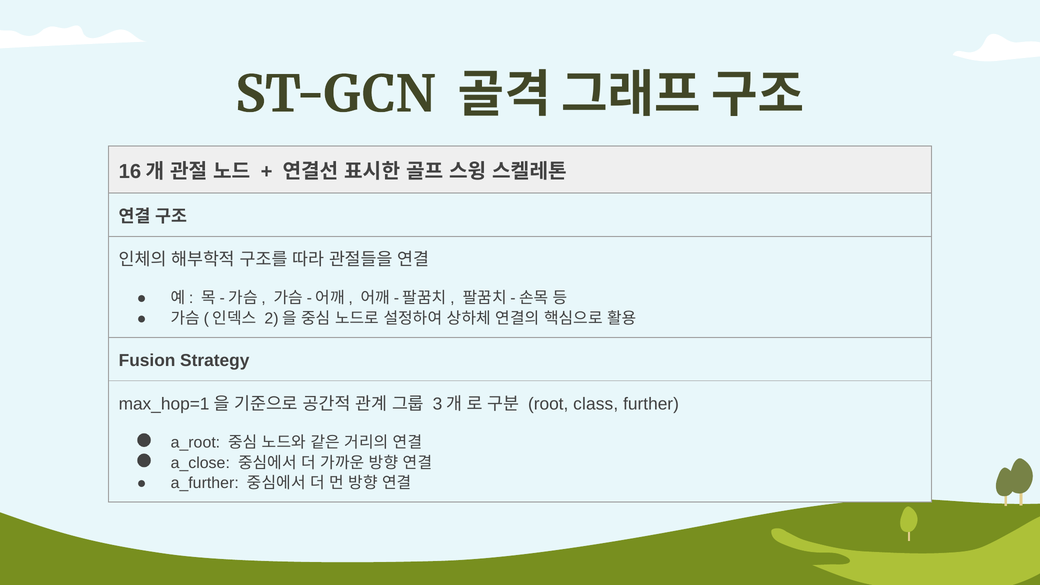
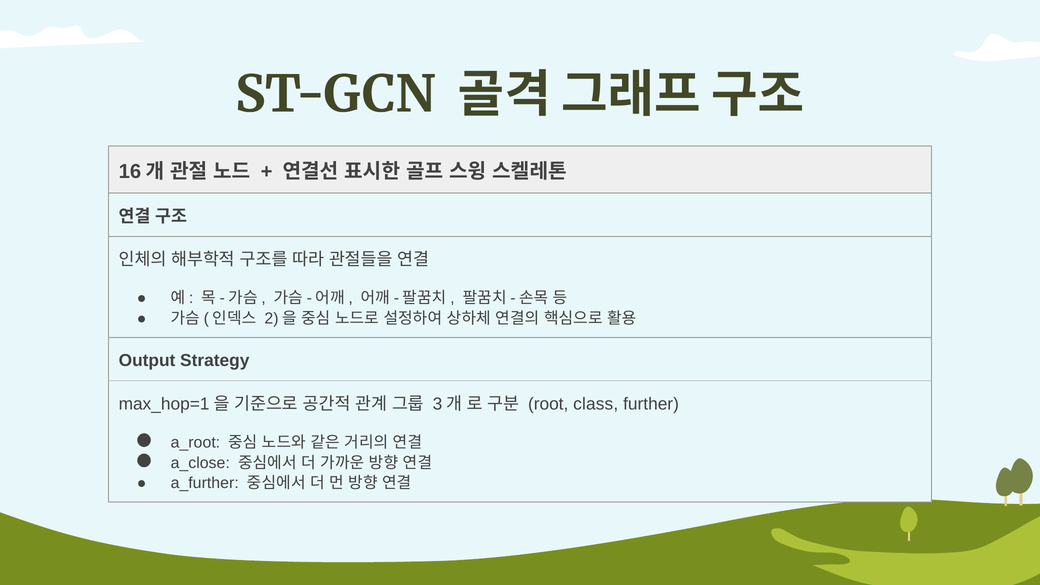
Fusion: Fusion -> Output (147, 361)
